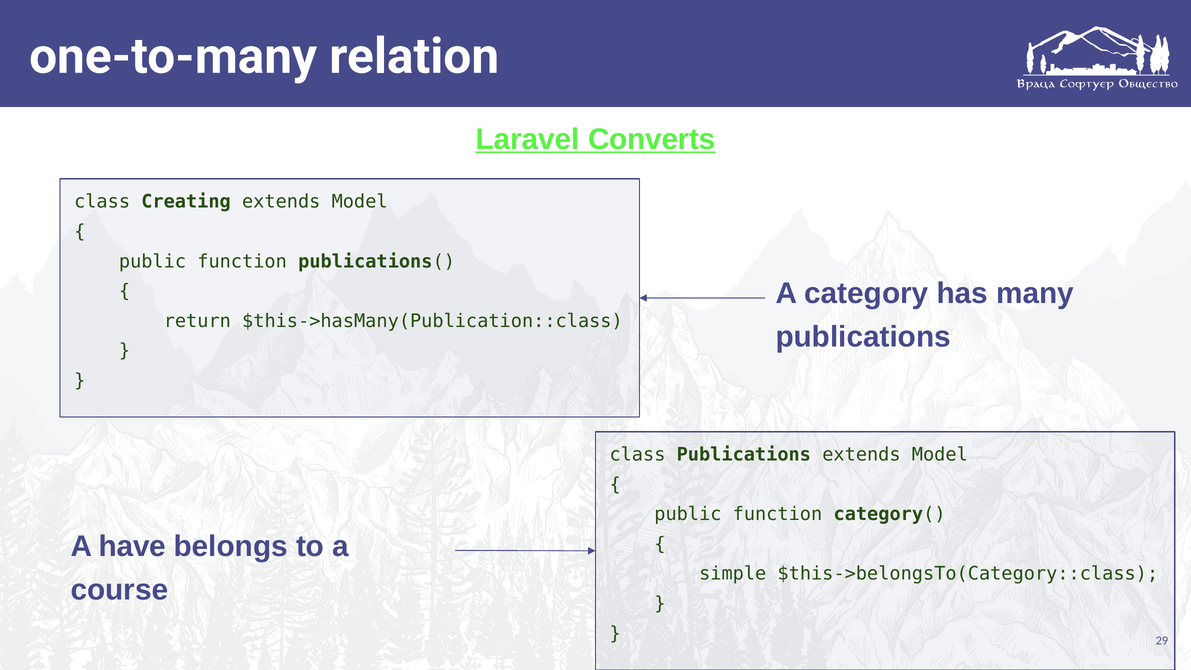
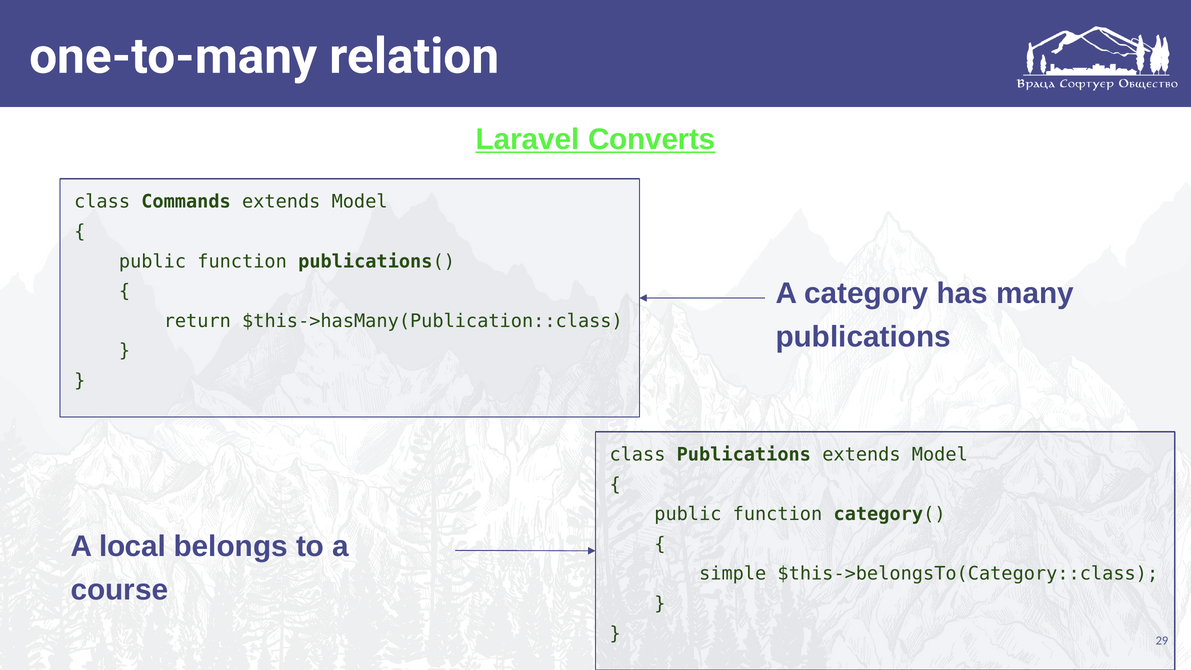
Creating: Creating -> Commands (186, 202)
have: have -> local (132, 546)
